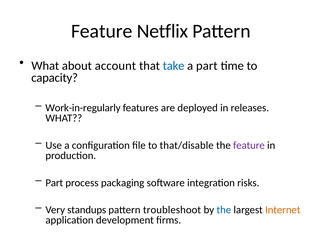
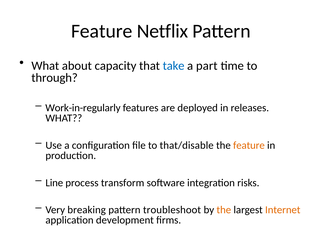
account: account -> capacity (115, 66)
capacity: capacity -> through (55, 78)
feature colour: purple -> orange (249, 146)
Part: Part -> Line (54, 183)
packaging: packaging -> transform (123, 183)
standups: standups -> breaking (87, 210)
the colour: blue -> orange (224, 210)
